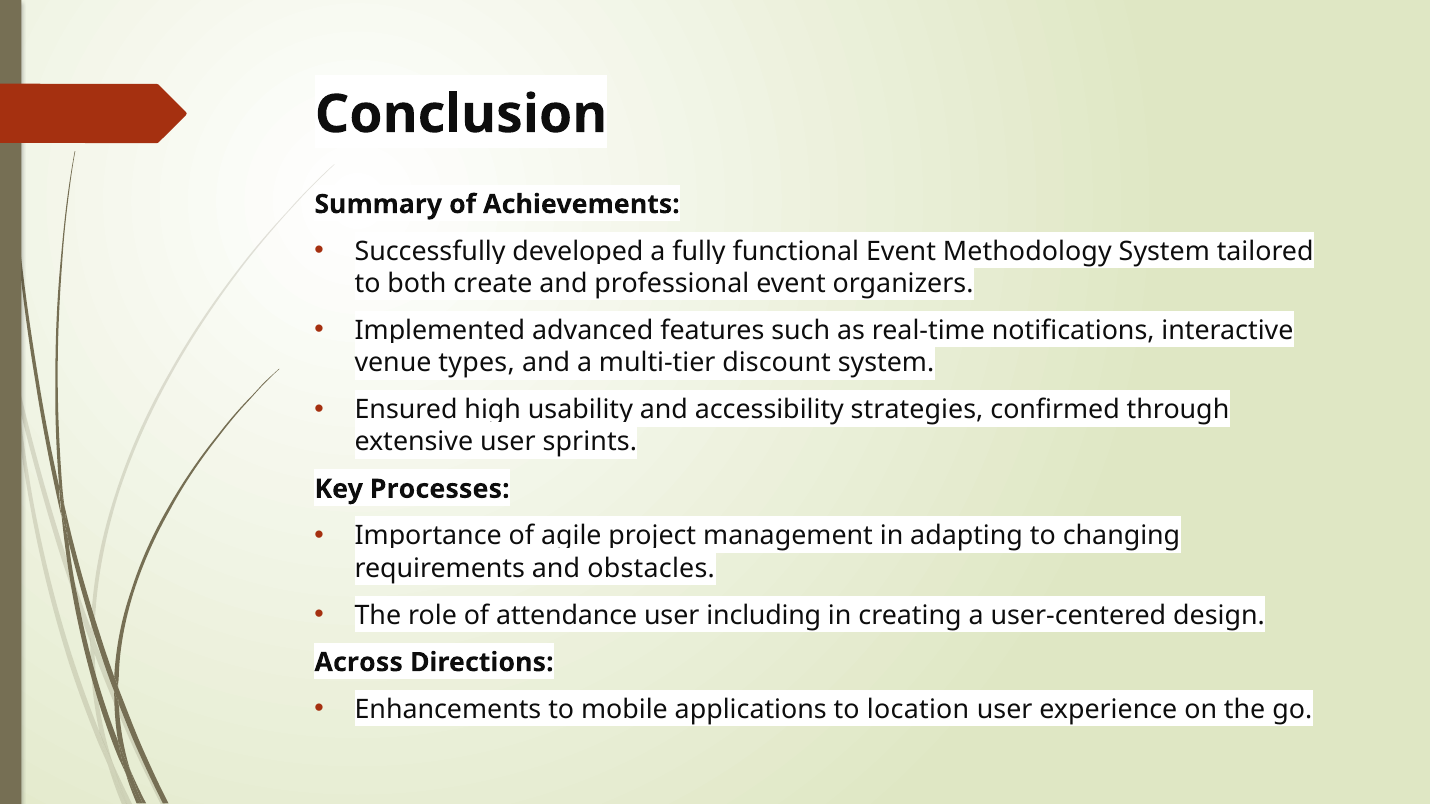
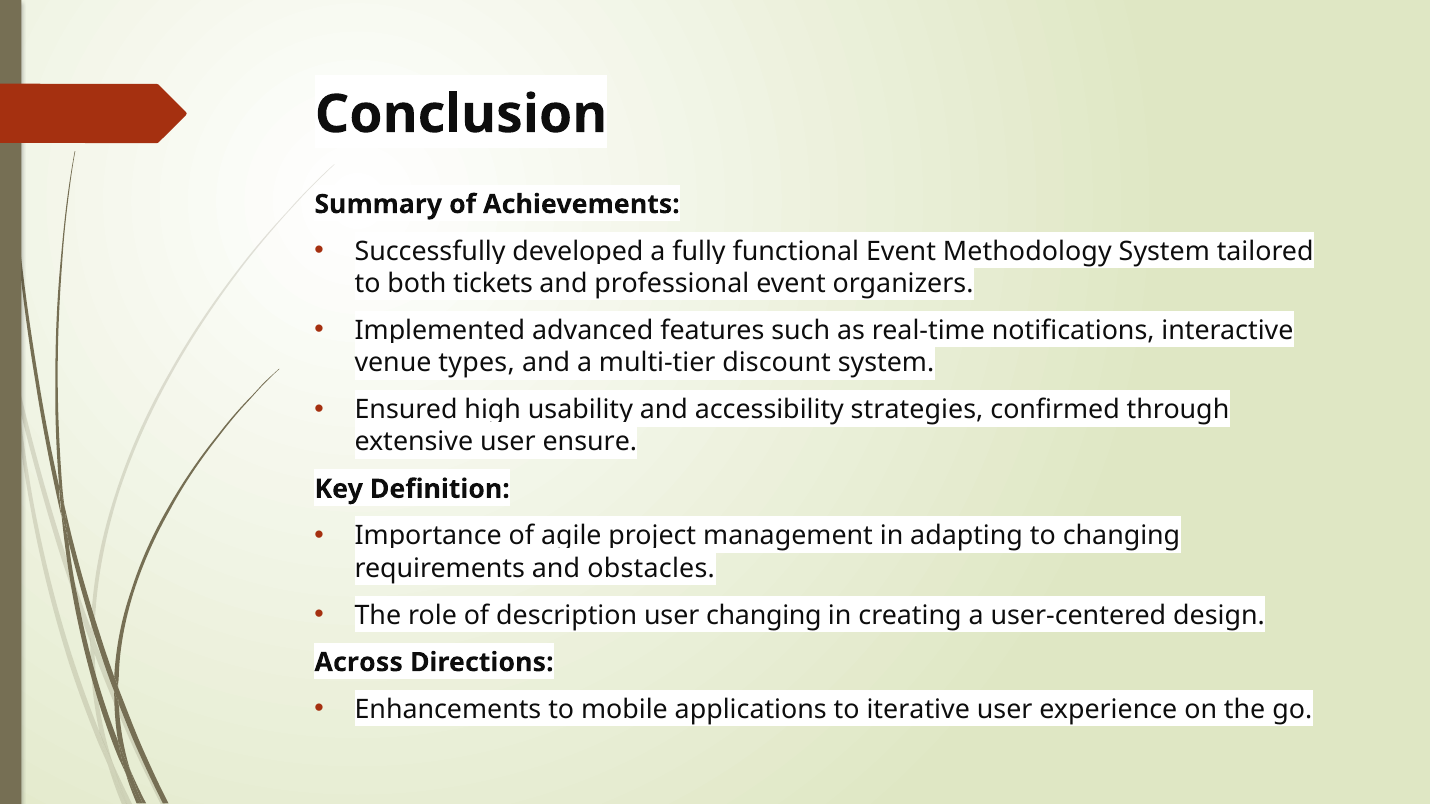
create: create -> tickets (493, 284)
sprints: sprints -> ensure (590, 442)
Processes: Processes -> Definition (440, 489)
attendance: attendance -> description (567, 616)
user including: including -> changing (764, 616)
location: location -> iterative (918, 710)
